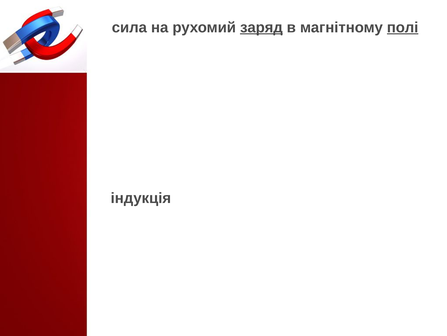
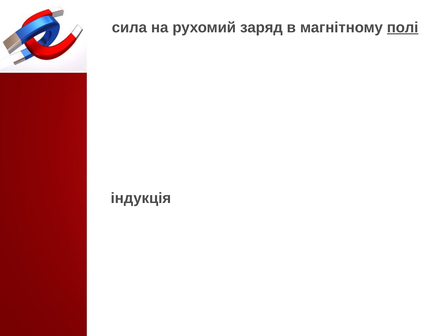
заряд underline: present -> none (261, 27)
